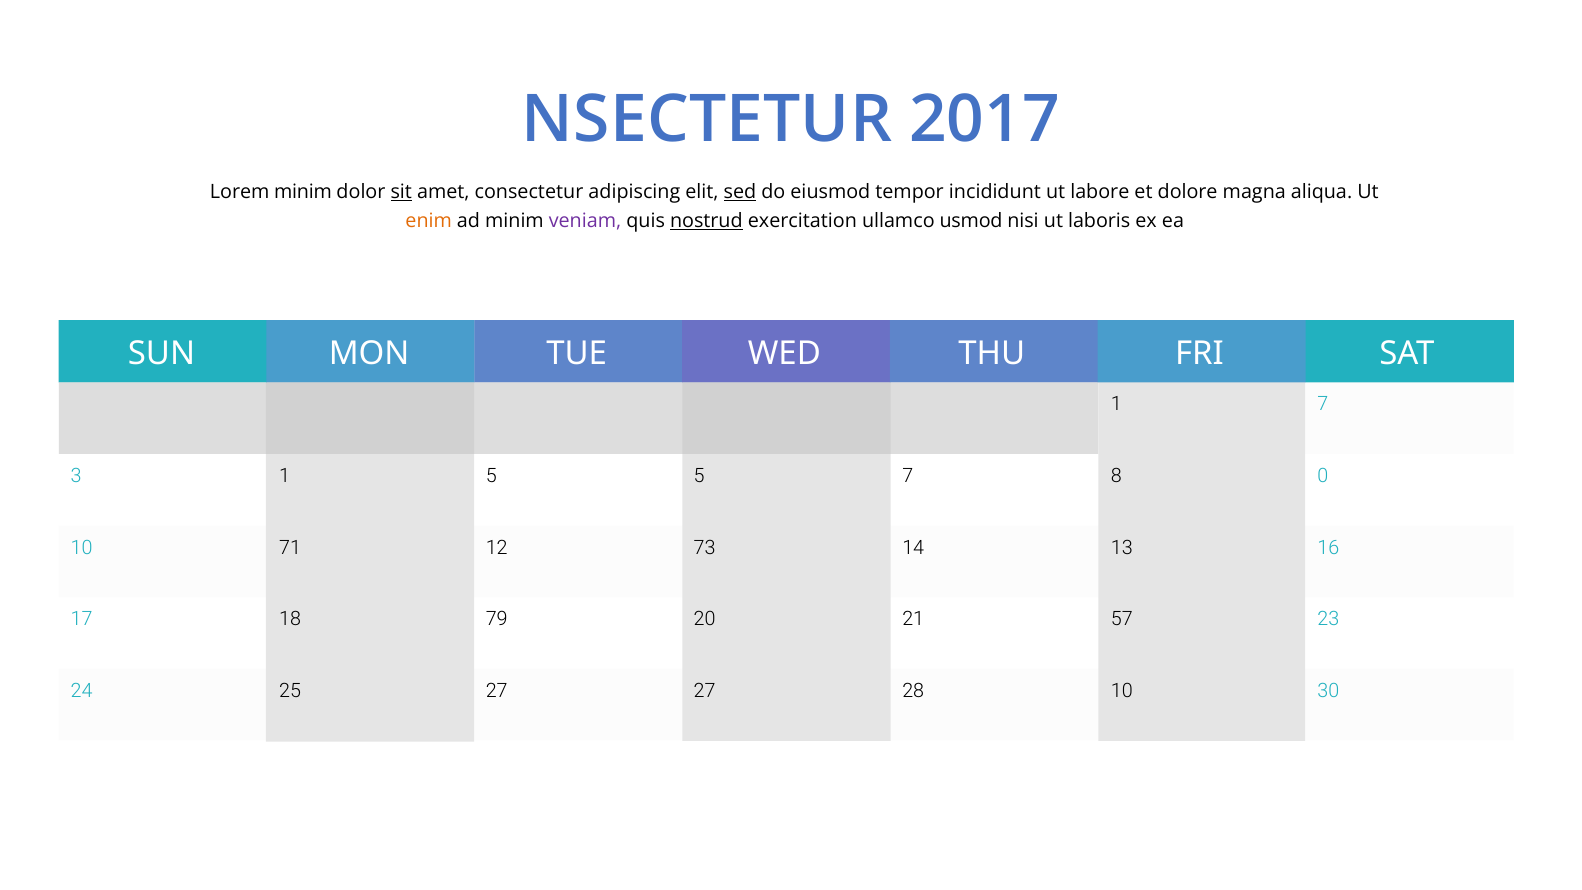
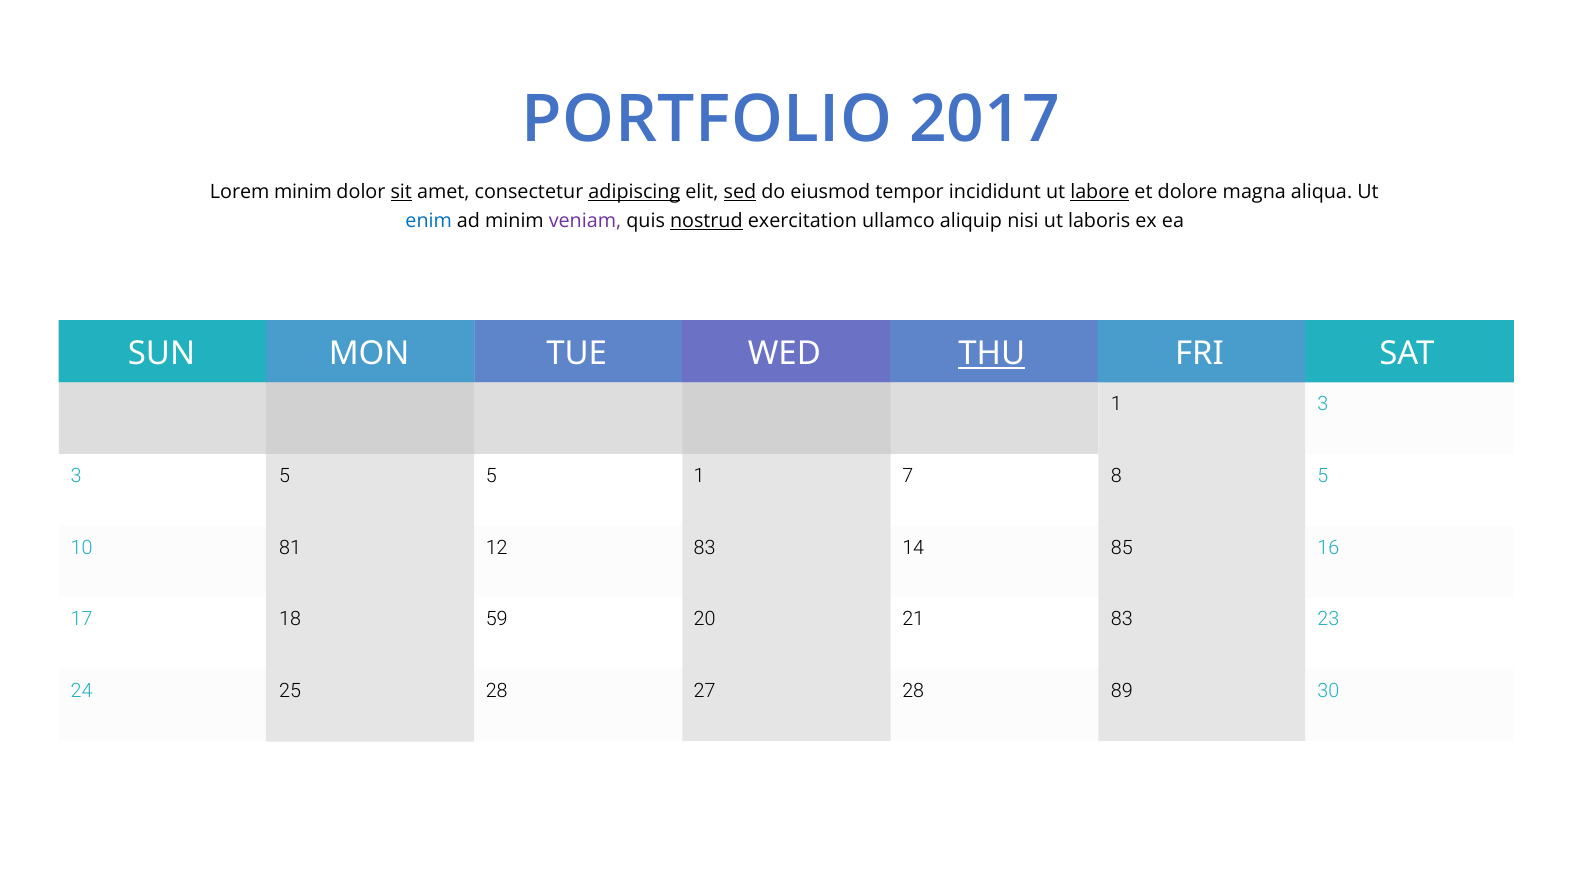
NSECTETUR: NSECTETUR -> PORTFOLIO (707, 120)
adipiscing underline: none -> present (634, 192)
labore underline: none -> present (1100, 192)
enim colour: orange -> blue (429, 221)
usmod: usmod -> aliquip (971, 221)
THU underline: none -> present (992, 353)
1 7: 7 -> 3 (1323, 404)
3 1: 1 -> 5 (285, 476)
5 5: 5 -> 1 (699, 476)
8 0: 0 -> 5 (1323, 476)
71: 71 -> 81 (290, 547)
12 73: 73 -> 83 (705, 547)
13: 13 -> 85 (1122, 547)
79: 79 -> 59 (497, 619)
21 57: 57 -> 83 (1122, 619)
25 27: 27 -> 28 (497, 690)
28 10: 10 -> 89 (1122, 690)
